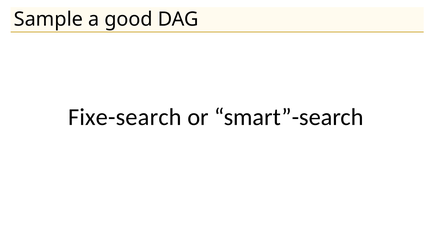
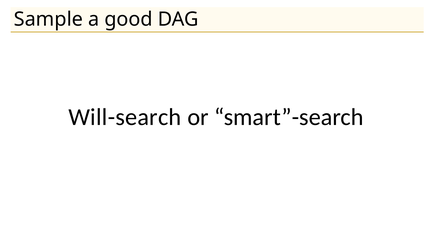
Fixe-search: Fixe-search -> Will-search (125, 117)
